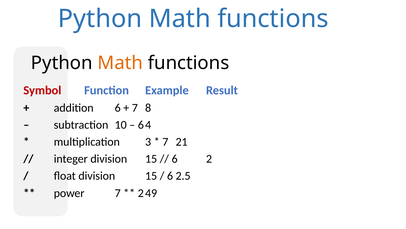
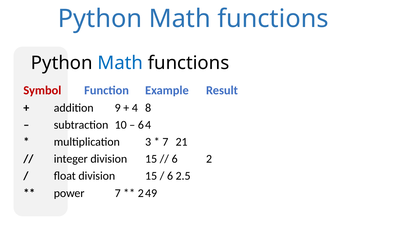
Math colour: orange -> blue (120, 63)
addition 6: 6 -> 9 (118, 108)
7: 7 -> 4 (135, 108)
